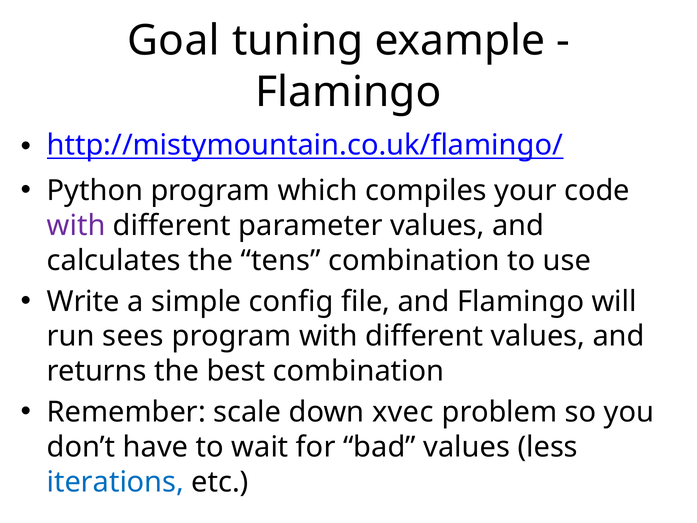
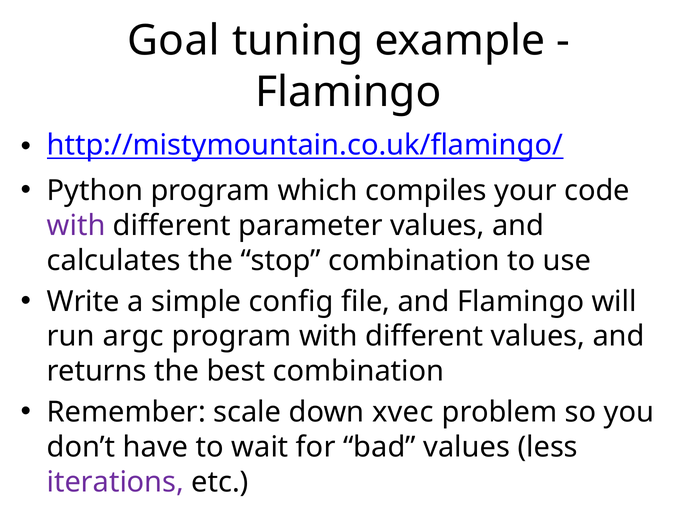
tens: tens -> stop (281, 260)
sees: sees -> argc (133, 336)
iterations colour: blue -> purple (115, 482)
